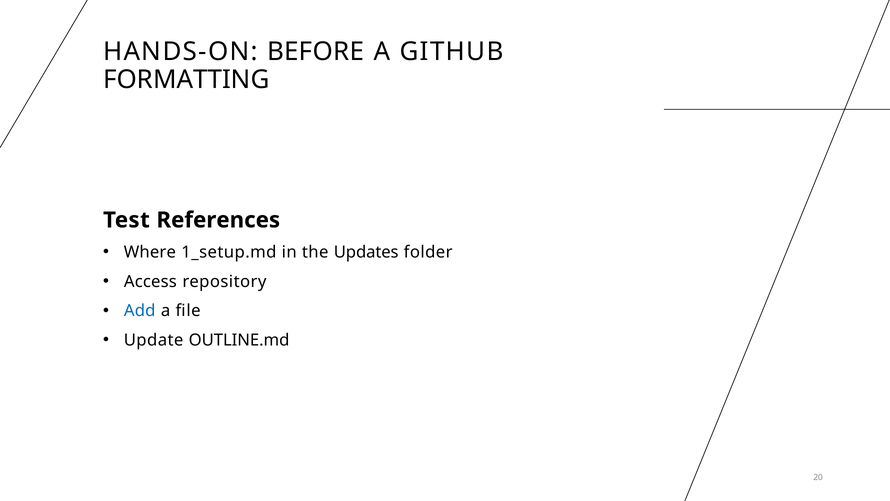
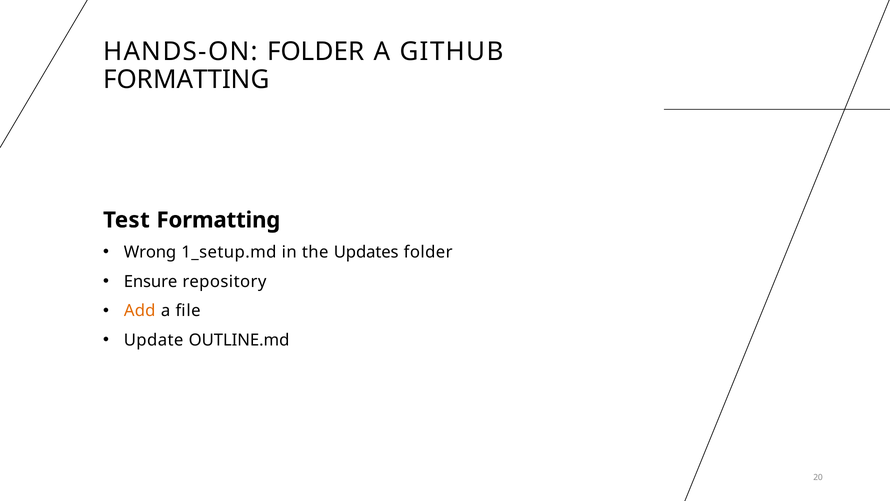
HANDS-ON BEFORE: BEFORE -> FOLDER (316, 51)
Test References: References -> Formatting (218, 220)
Where: Where -> Wrong (150, 252)
Access: Access -> Ensure (151, 281)
Add colour: blue -> orange (140, 311)
